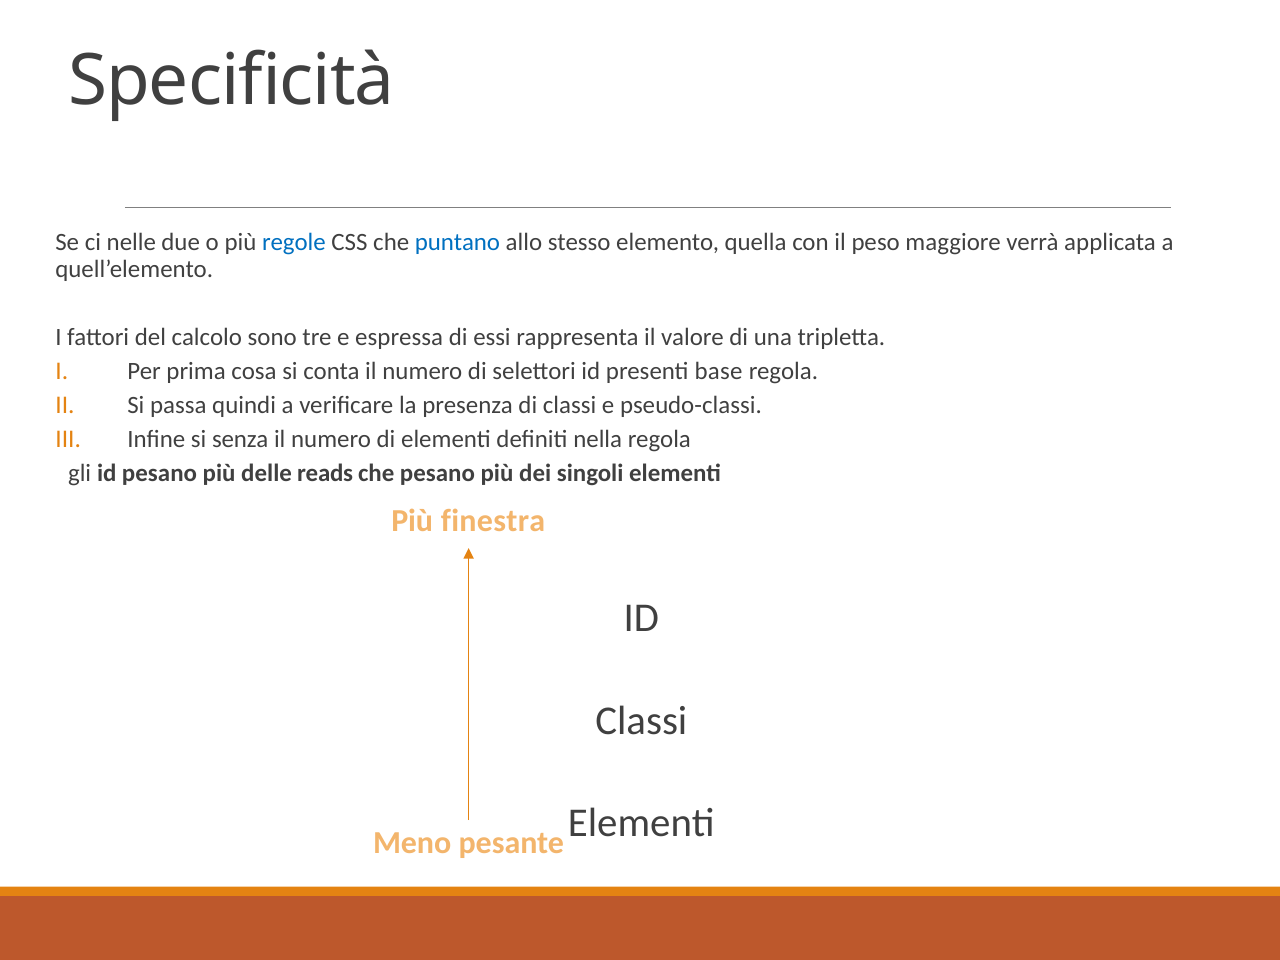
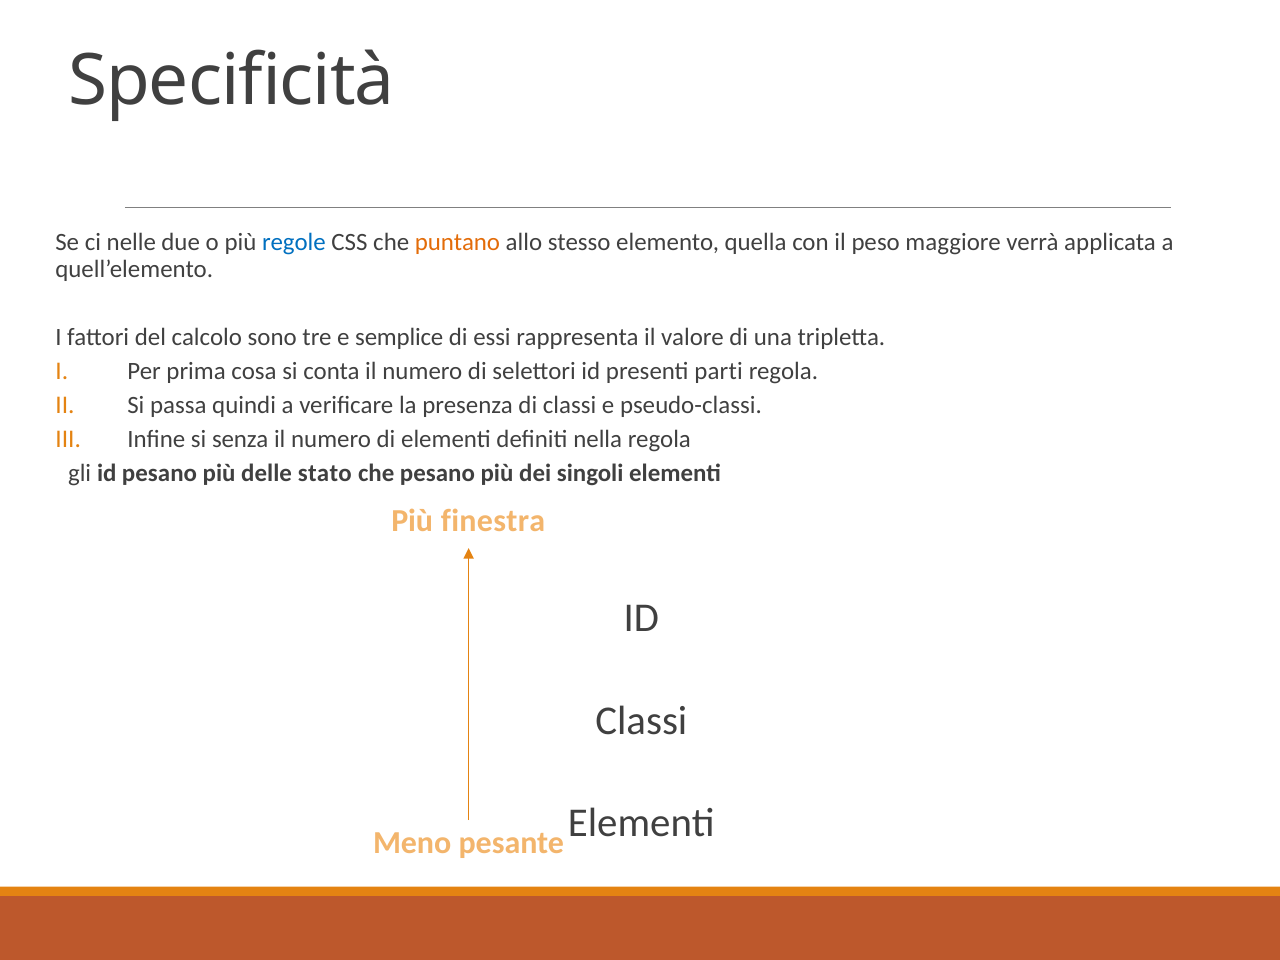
puntano colour: blue -> orange (457, 242)
espressa: espressa -> semplice (399, 337)
base: base -> parti (719, 371)
reads: reads -> stato (325, 473)
